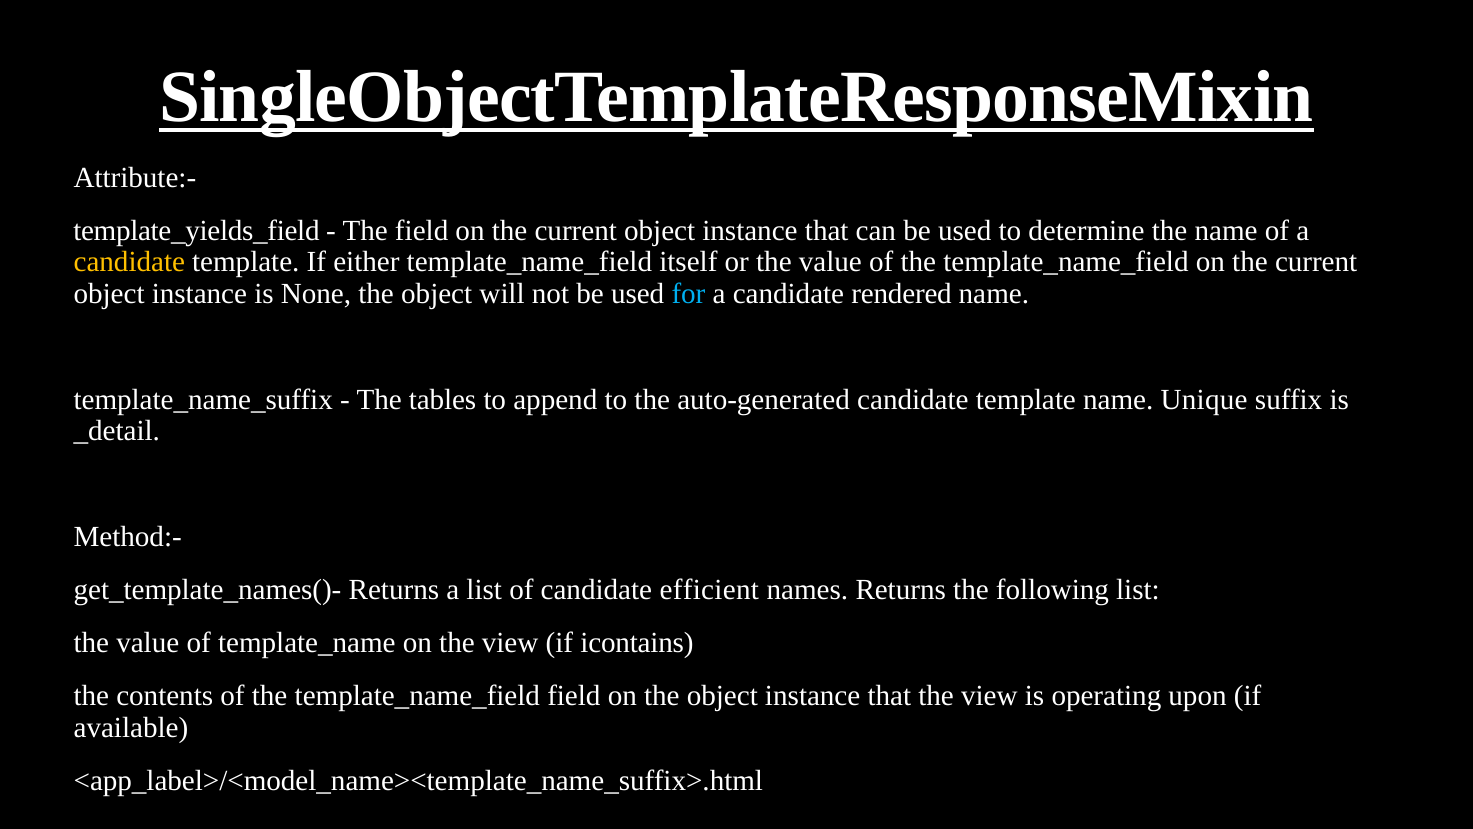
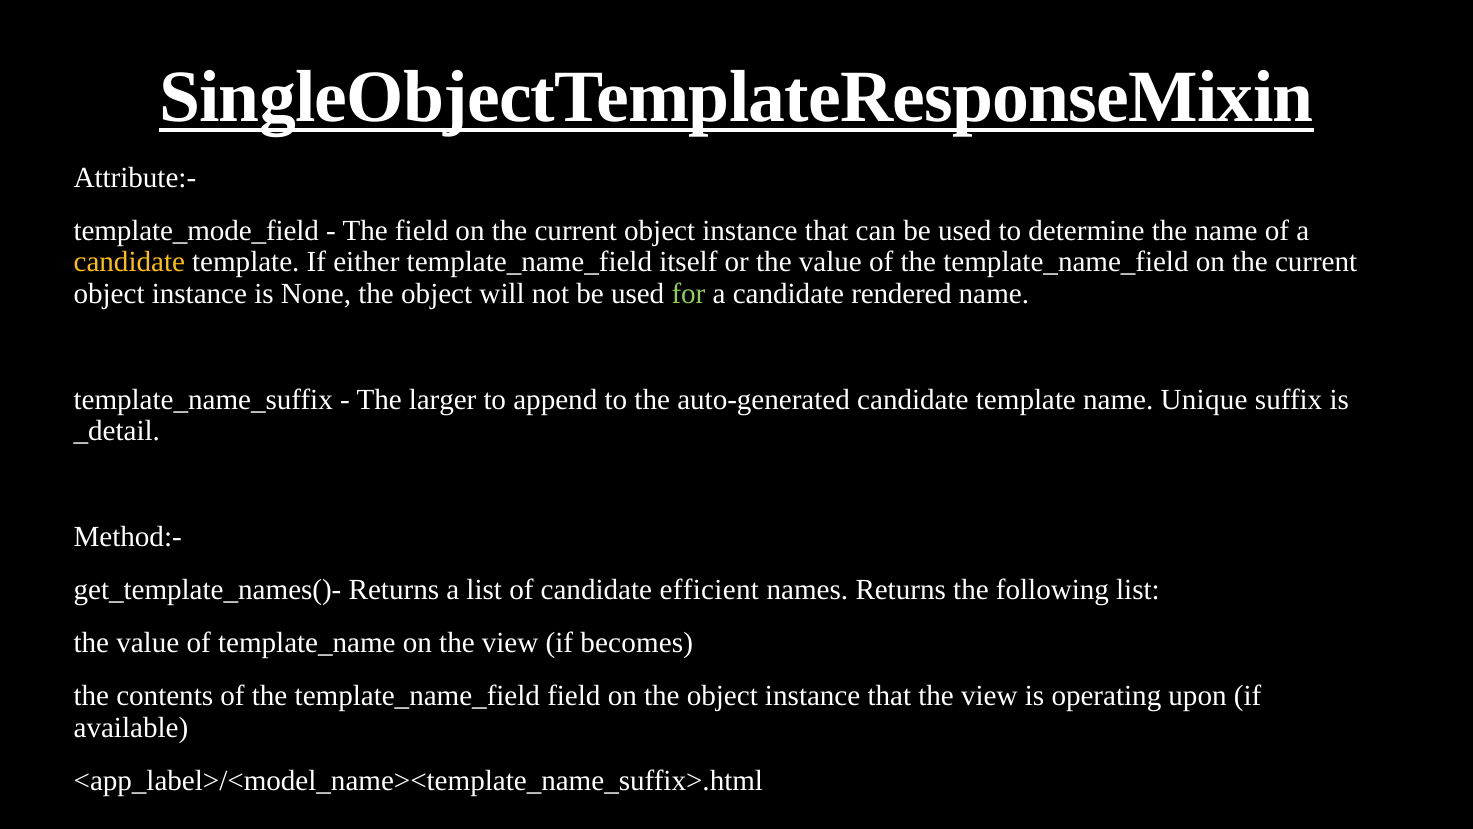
template_yields_field: template_yields_field -> template_mode_field (196, 231)
for colour: light blue -> light green (688, 294)
tables: tables -> larger (443, 399)
icontains: icontains -> becomes (637, 643)
